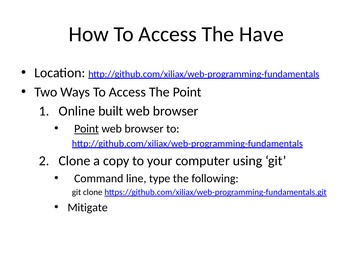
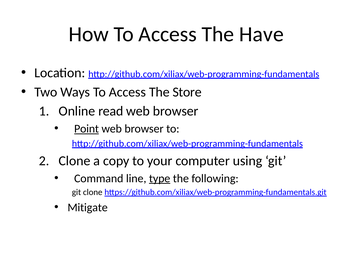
The Point: Point -> Store (187, 92)
built: built -> read (111, 111)
type underline: none -> present (160, 178)
